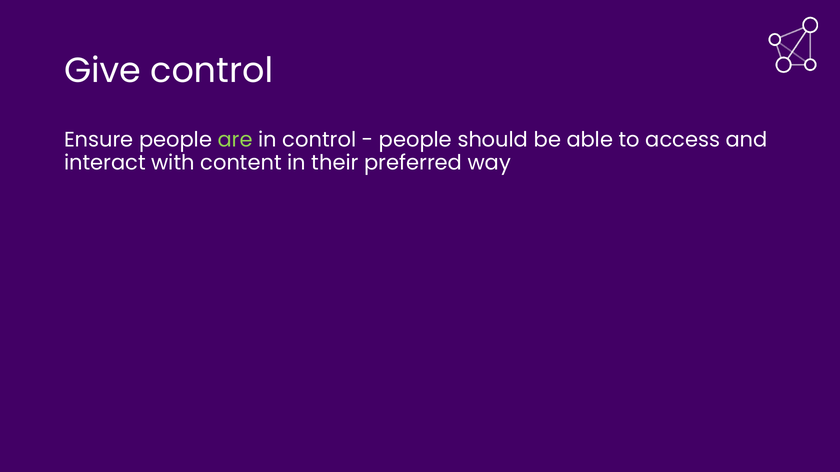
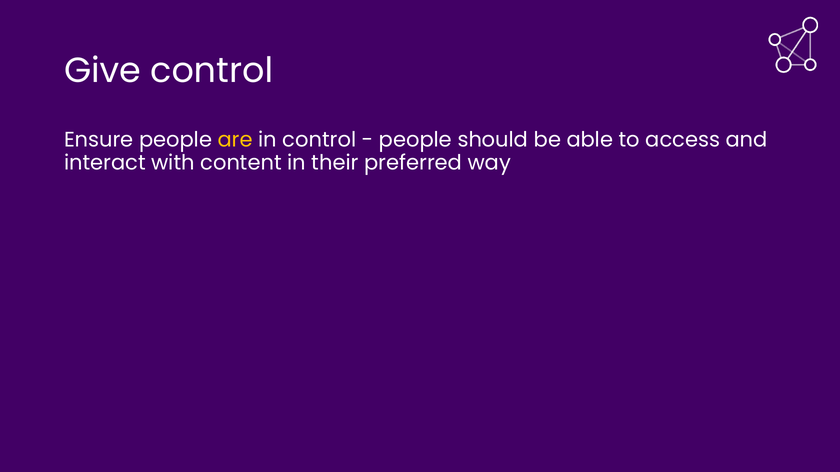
are colour: light green -> yellow (235, 140)
